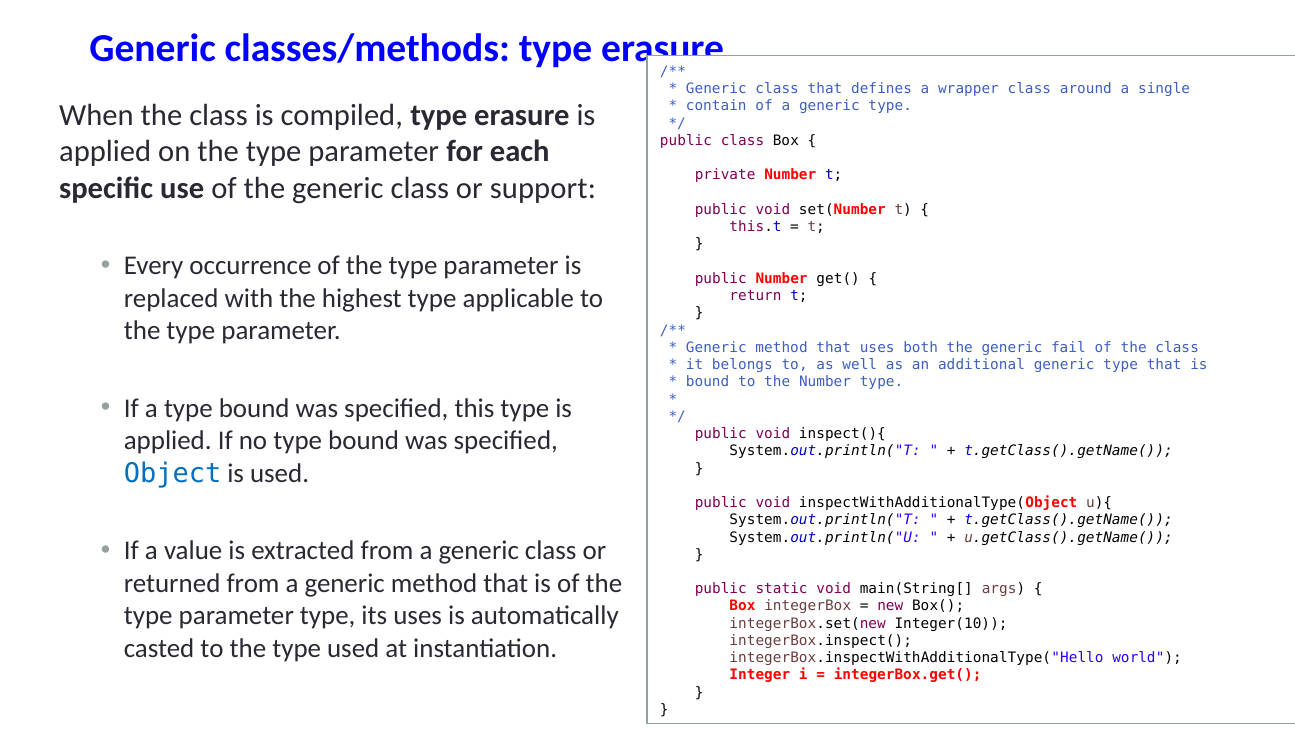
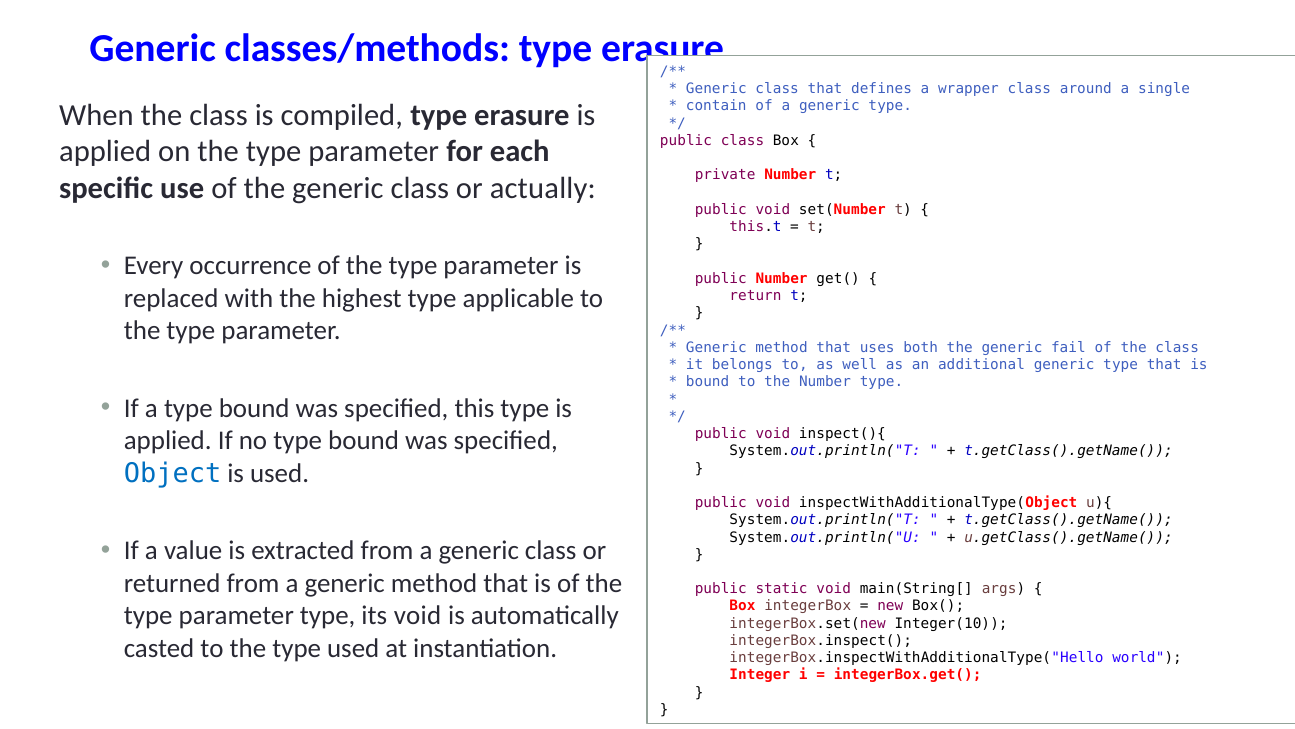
support: support -> actually (543, 188)
its uses: uses -> void (418, 615)
